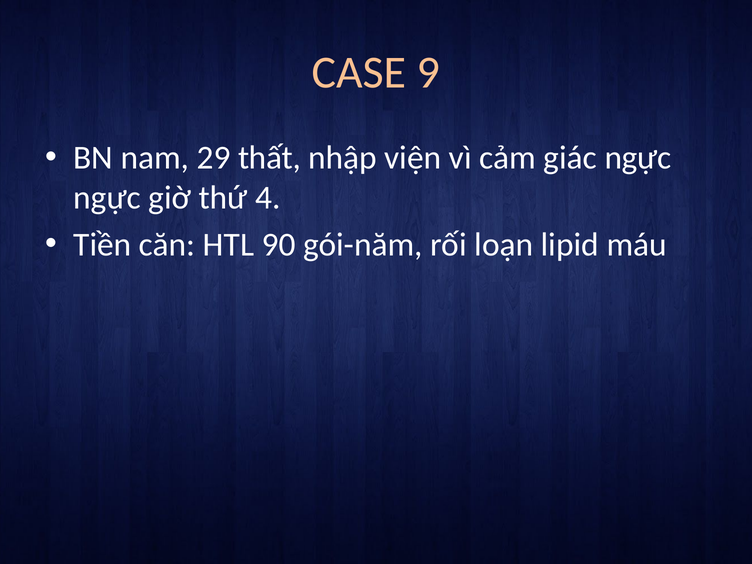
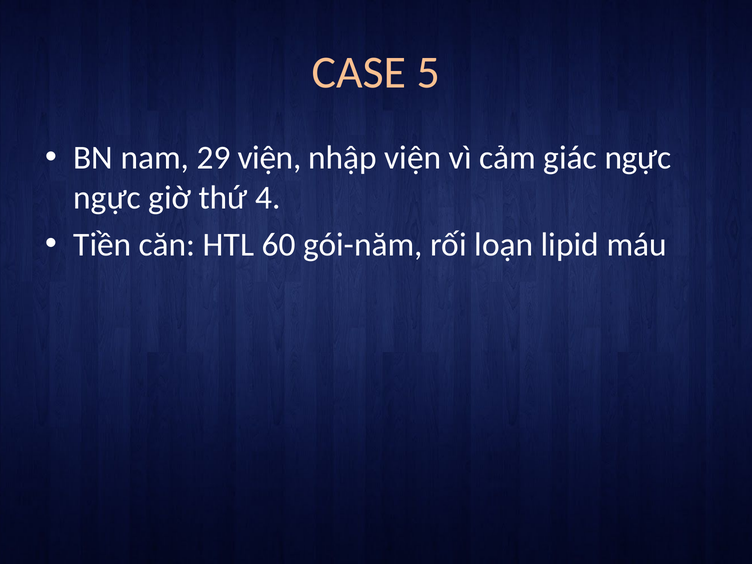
9: 9 -> 5 (428, 73)
29 thất: thất -> viện (270, 158)
90: 90 -> 60 (279, 245)
